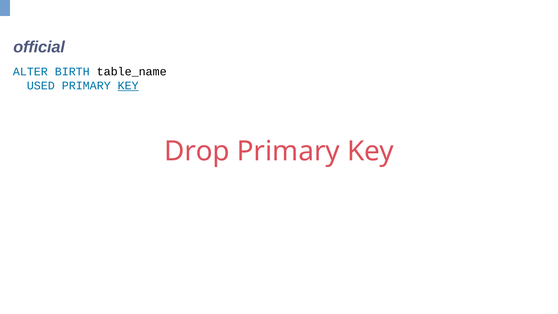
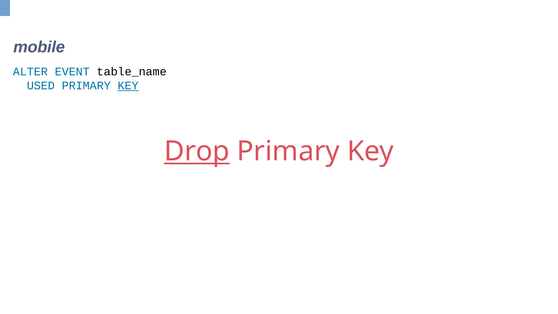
official: official -> mobile (39, 47)
BIRTH: BIRTH -> EVENT (72, 72)
Drop underline: none -> present (197, 151)
